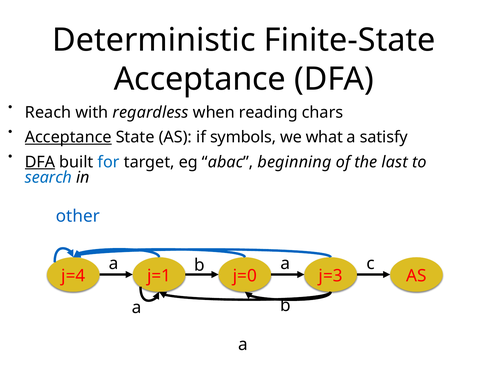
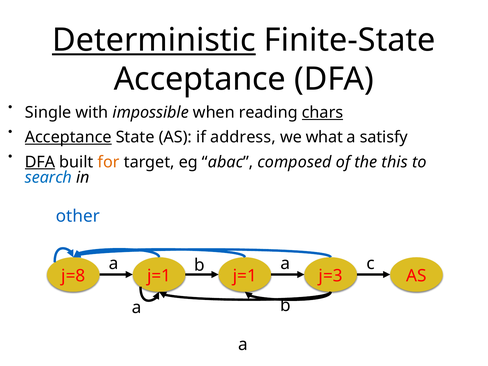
Deterministic underline: none -> present (154, 40)
Reach: Reach -> Single (48, 113)
regardless: regardless -> impossible (151, 113)
chars underline: none -> present (322, 113)
symbols: symbols -> address (243, 137)
for colour: blue -> orange (109, 162)
beginning: beginning -> composed (295, 162)
last: last -> this (395, 162)
j=4: j=4 -> j=8 (73, 276)
j=1 j=0: j=0 -> j=1 (245, 276)
